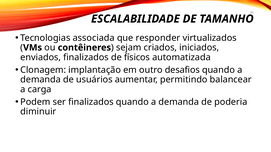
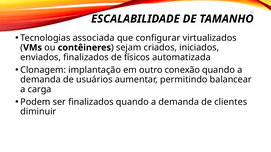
responder: responder -> configurar (158, 38)
desafios: desafios -> conexão (182, 70)
poderia: poderia -> clientes (231, 102)
